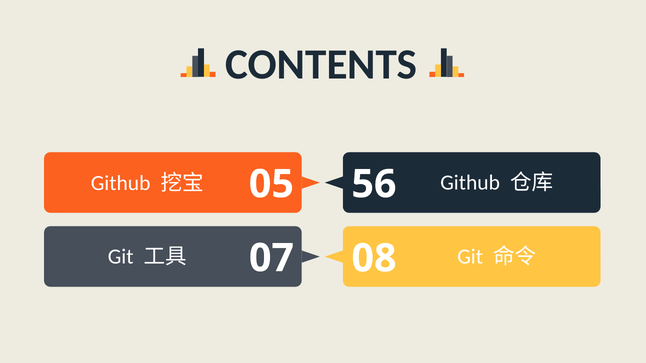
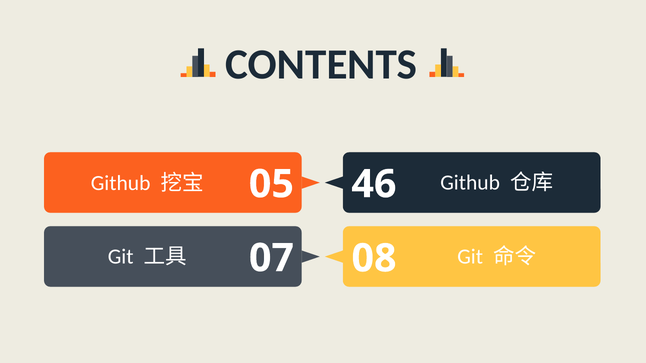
56: 56 -> 46 (374, 184)
